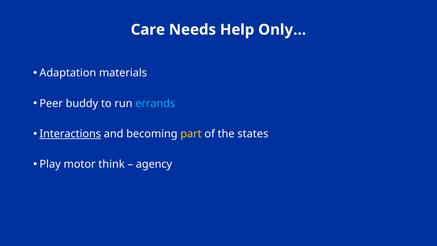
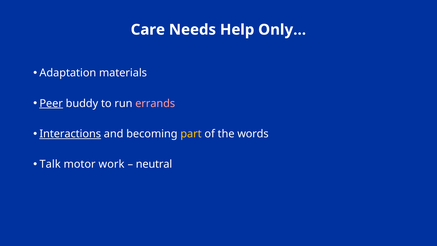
Peer underline: none -> present (51, 103)
errands colour: light blue -> pink (155, 103)
states: states -> words (253, 134)
Play: Play -> Talk (50, 164)
think: think -> work (112, 164)
agency: agency -> neutral (154, 164)
